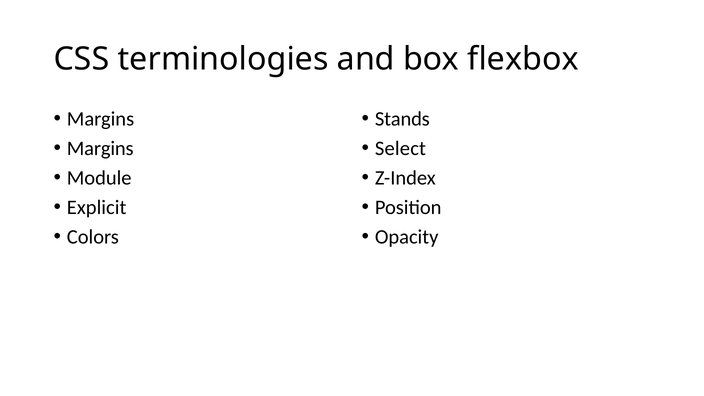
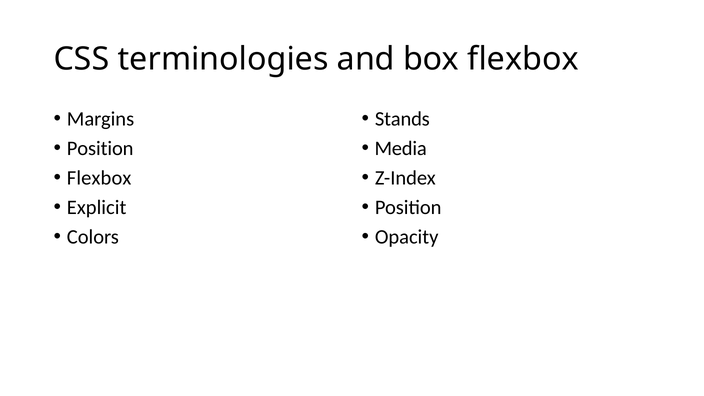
Margins: Margins -> Position (100, 148)
Select: Select -> Media (401, 148)
Module: Module -> Flexbox (99, 178)
